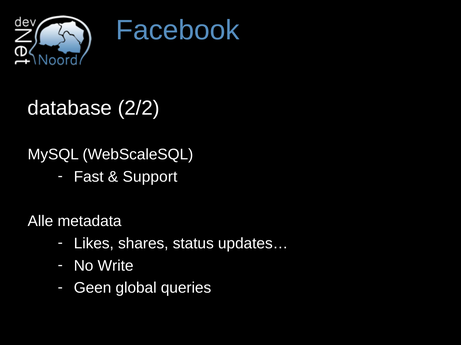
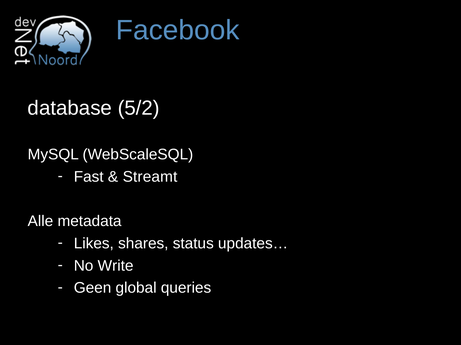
2/2: 2/2 -> 5/2 (139, 108)
Support: Support -> Streamt (150, 177)
